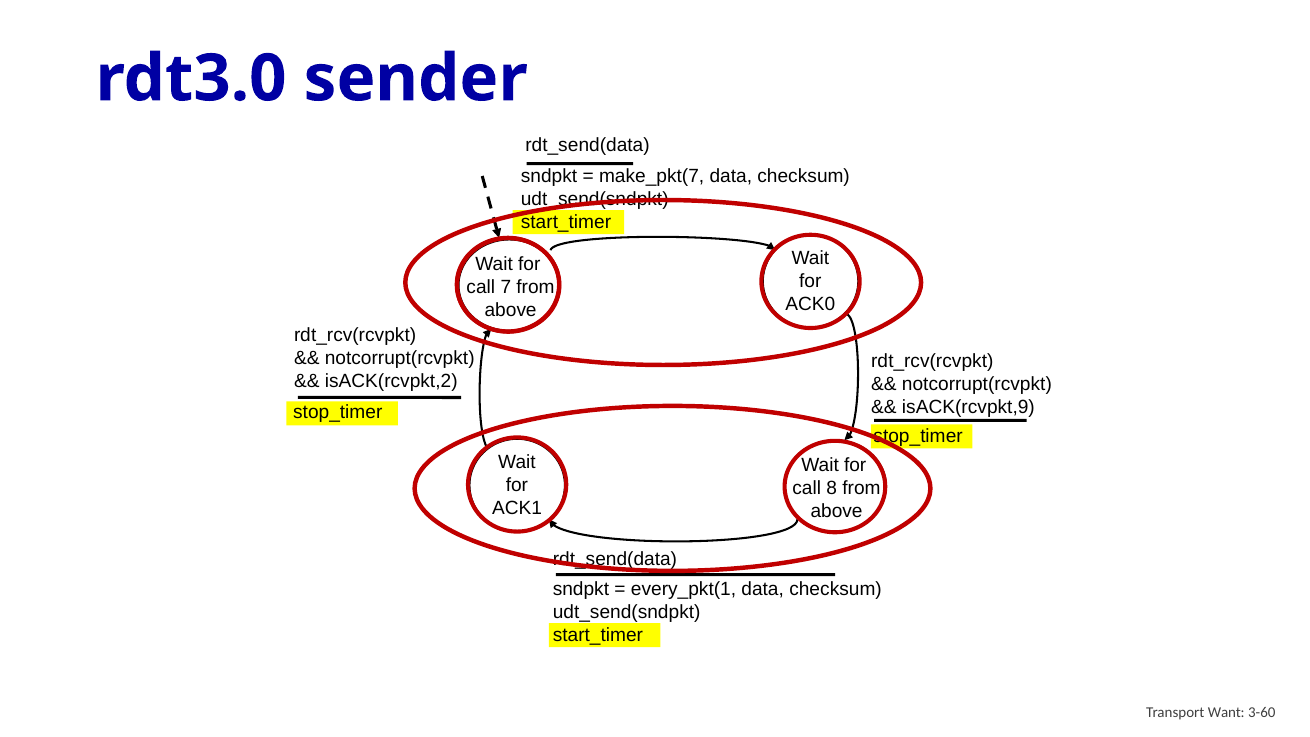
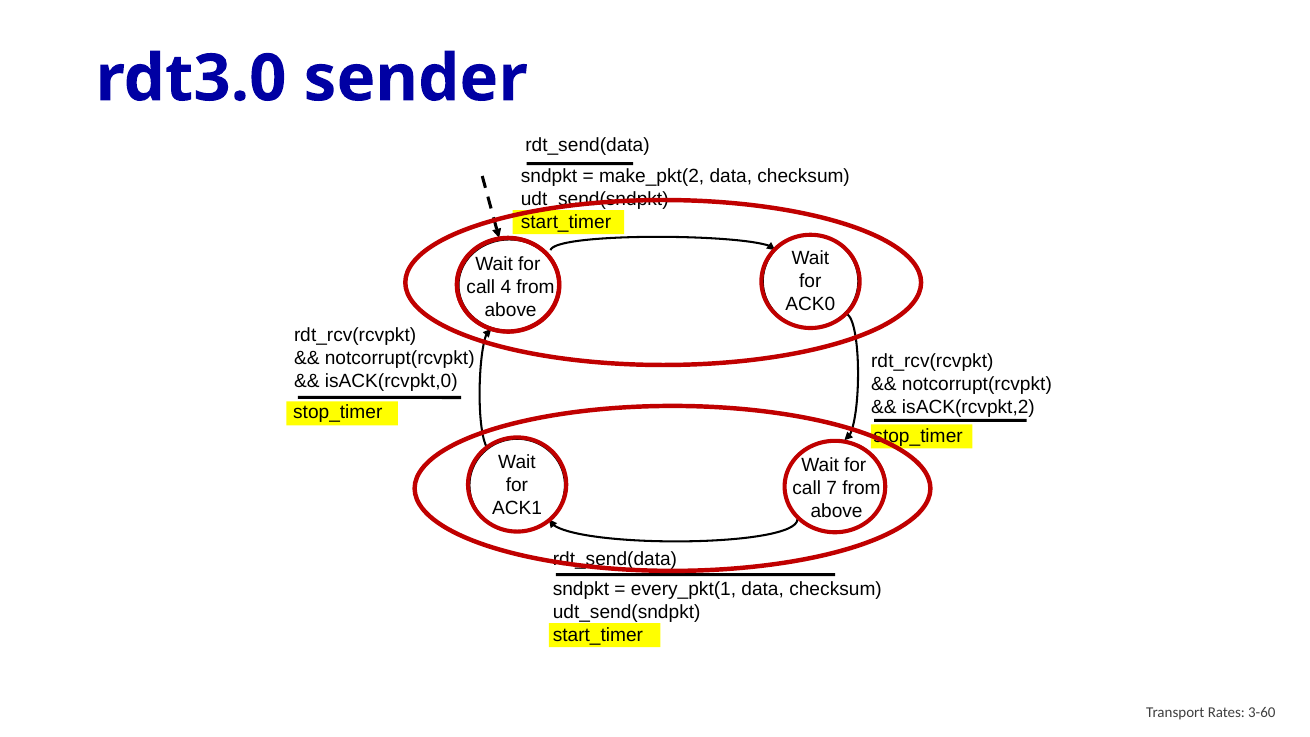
make_pkt(7: make_pkt(7 -> make_pkt(2 (652, 176)
7: 7 -> 4 (506, 287)
isACK(rcvpkt,2: isACK(rcvpkt,2 -> isACK(rcvpkt,0 (391, 381)
isACK(rcvpkt,9: isACK(rcvpkt,9 -> isACK(rcvpkt,2 (968, 407)
8: 8 -> 7 (832, 488)
Want: Want -> Rates (1226, 713)
